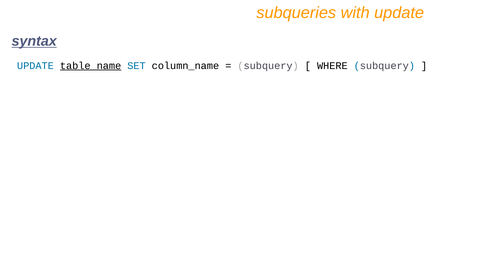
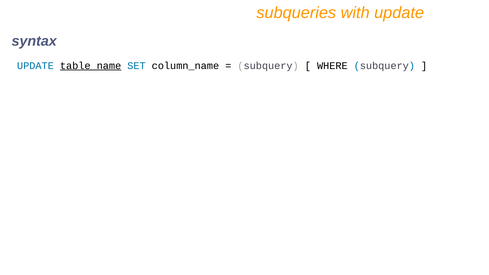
syntax underline: present -> none (34, 41)
